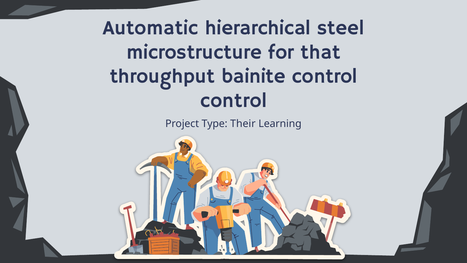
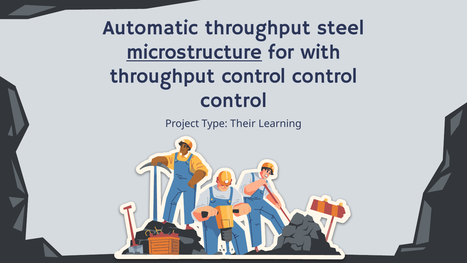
Automatic hierarchical: hierarchical -> throughput (258, 28)
microstructure underline: none -> present (194, 52)
that: that -> with (321, 52)
throughput bainite: bainite -> control (254, 76)
